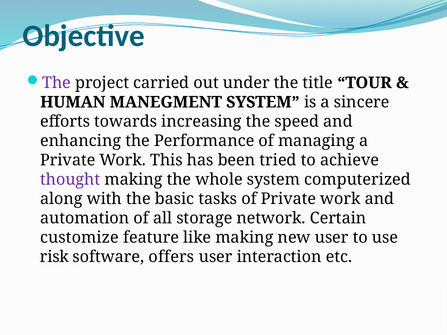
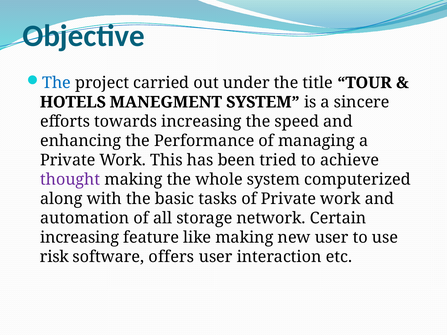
The colour: purple -> blue (57, 83)
HUMAN: HUMAN -> HOTELS (73, 102)
customize: customize -> increasing (80, 238)
